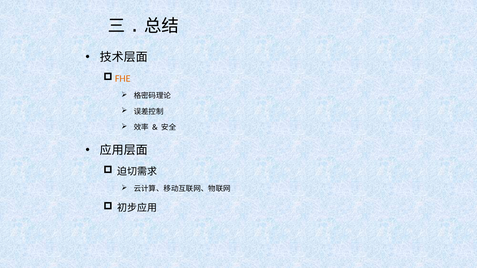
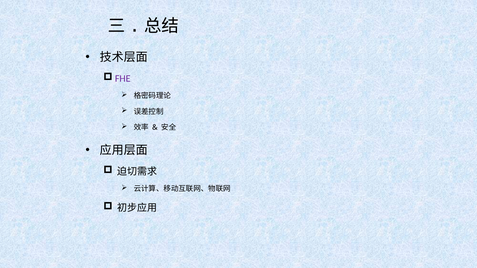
FHE colour: orange -> purple (123, 79)
